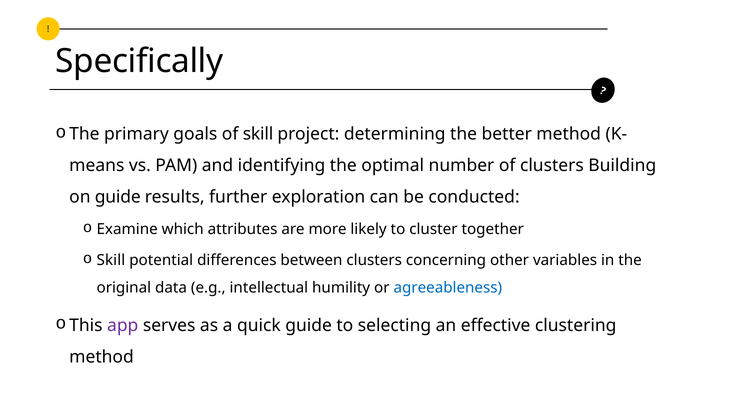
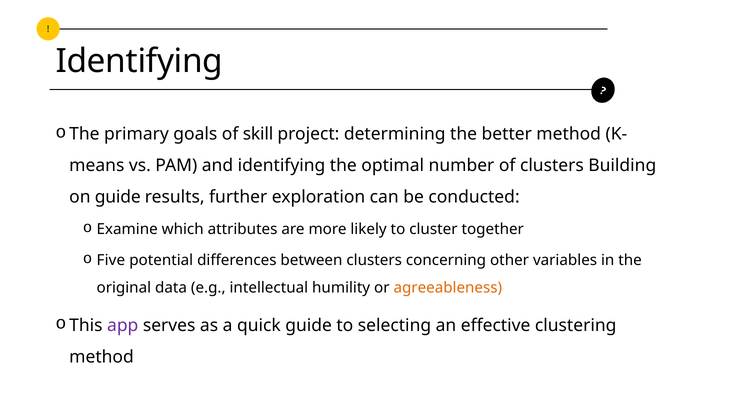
Specifically: Specifically -> Identifying (139, 61)
Skill: Skill -> Five (111, 260)
agreeableness colour: blue -> orange (448, 288)
